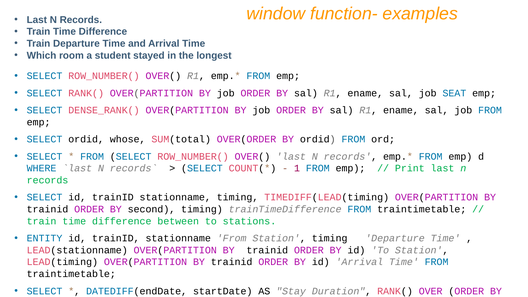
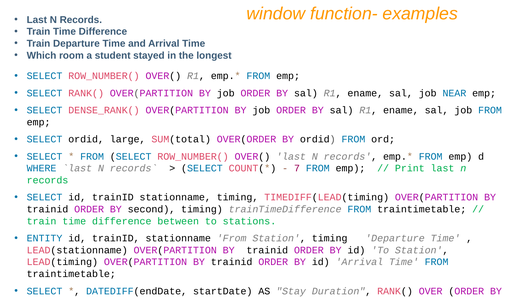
SEAT: SEAT -> NEAR (454, 93)
whose: whose -> large (128, 139)
1: 1 -> 7 (297, 168)
